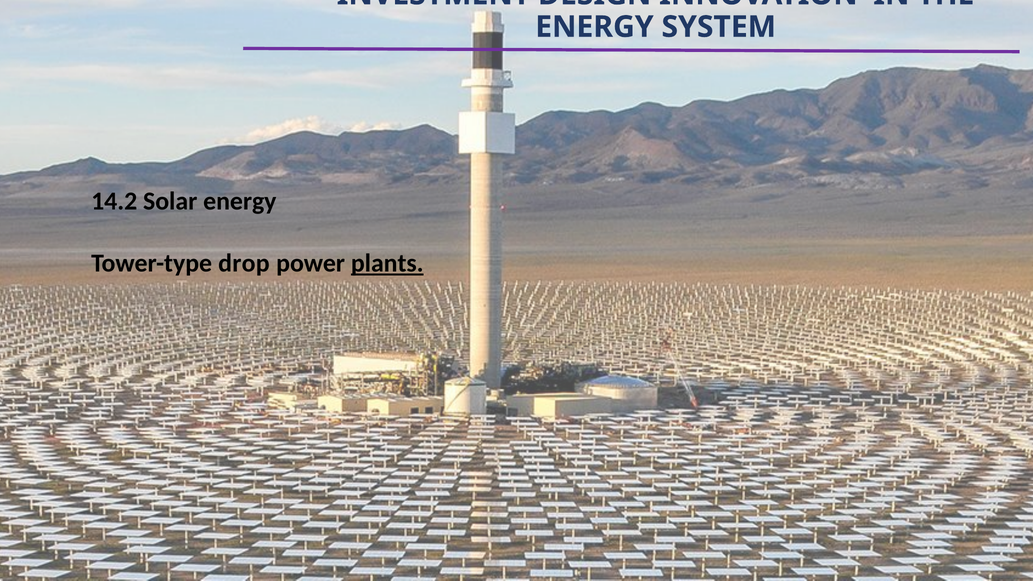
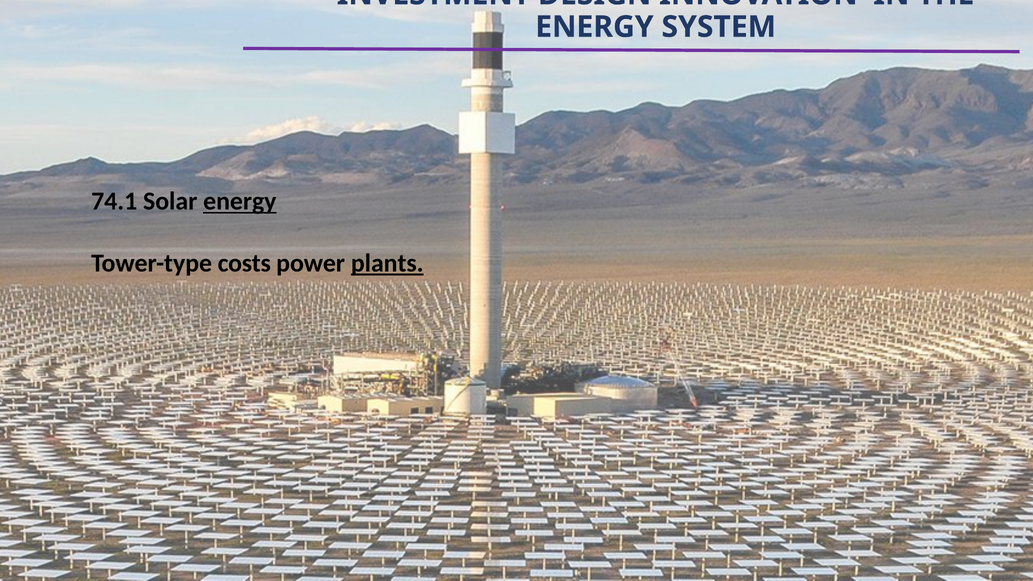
14.2: 14.2 -> 74.1 (114, 201)
energy underline: none -> present (240, 201)
drop: drop -> costs (244, 263)
